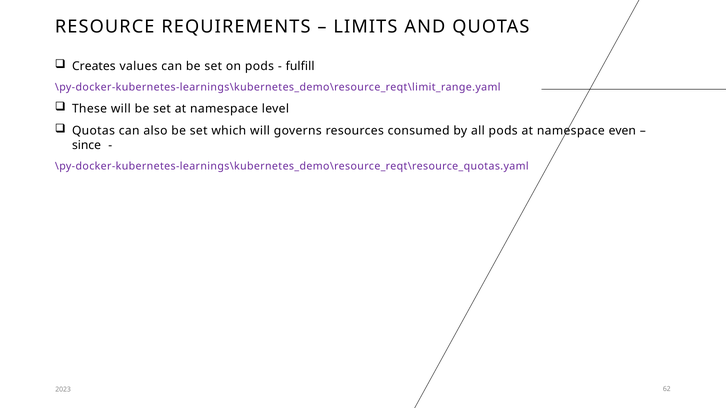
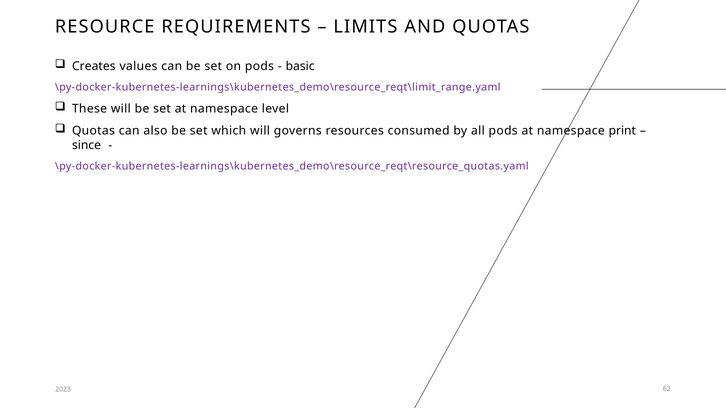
fulfill: fulfill -> basic (300, 66)
even: even -> print (622, 131)
